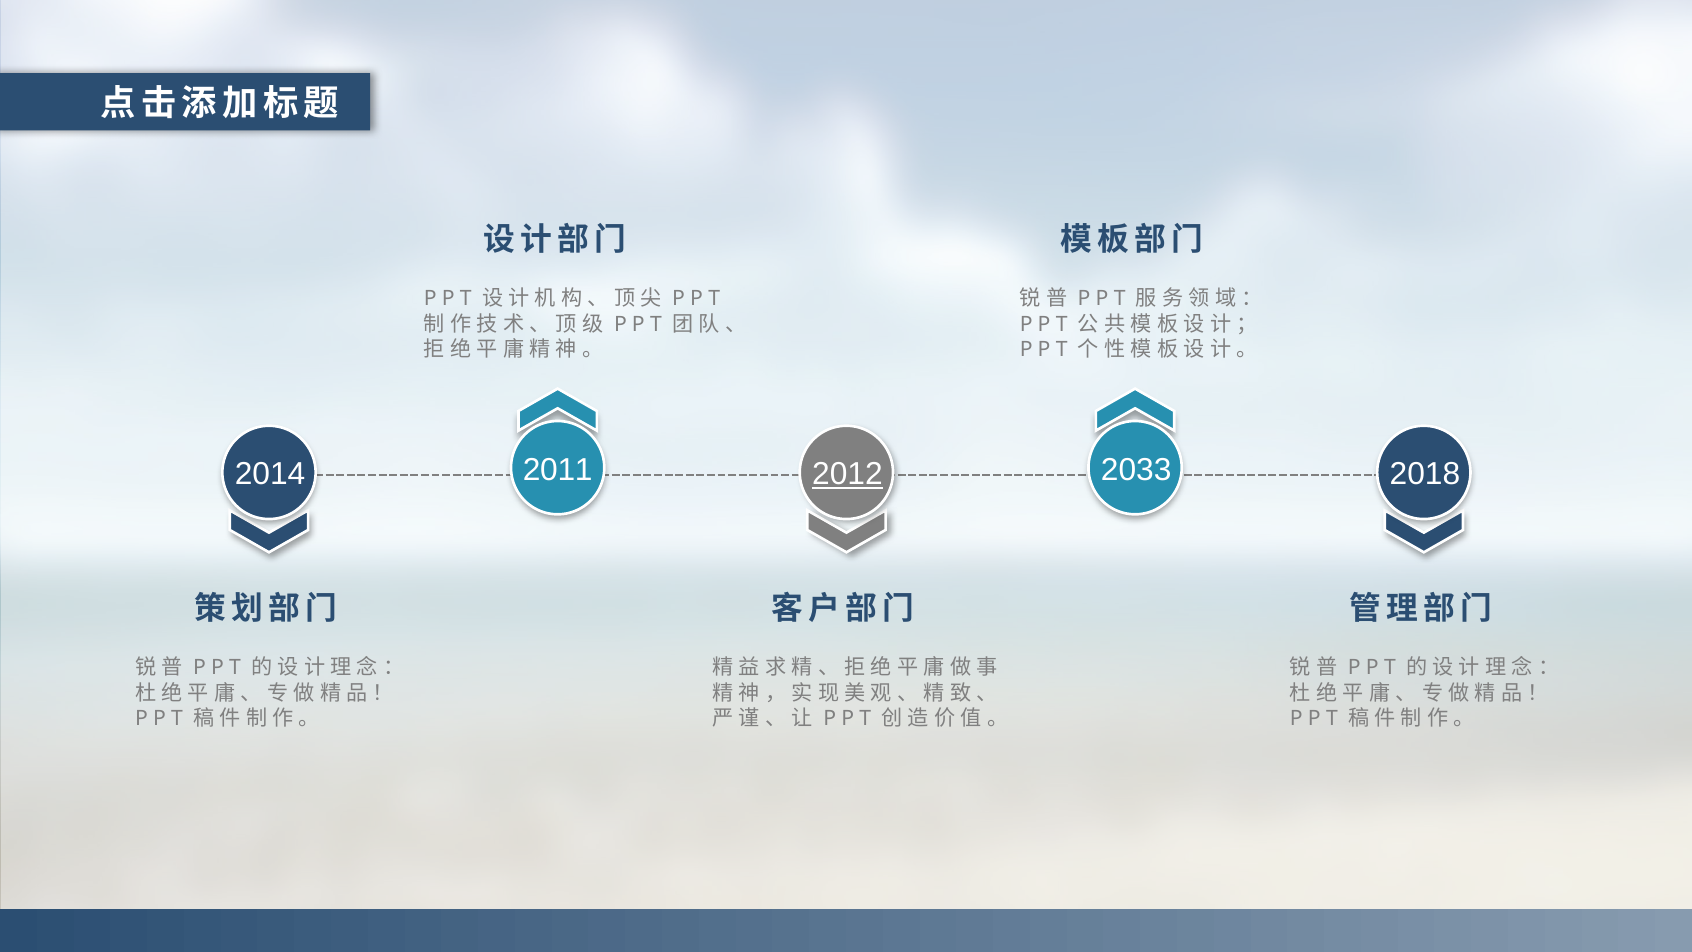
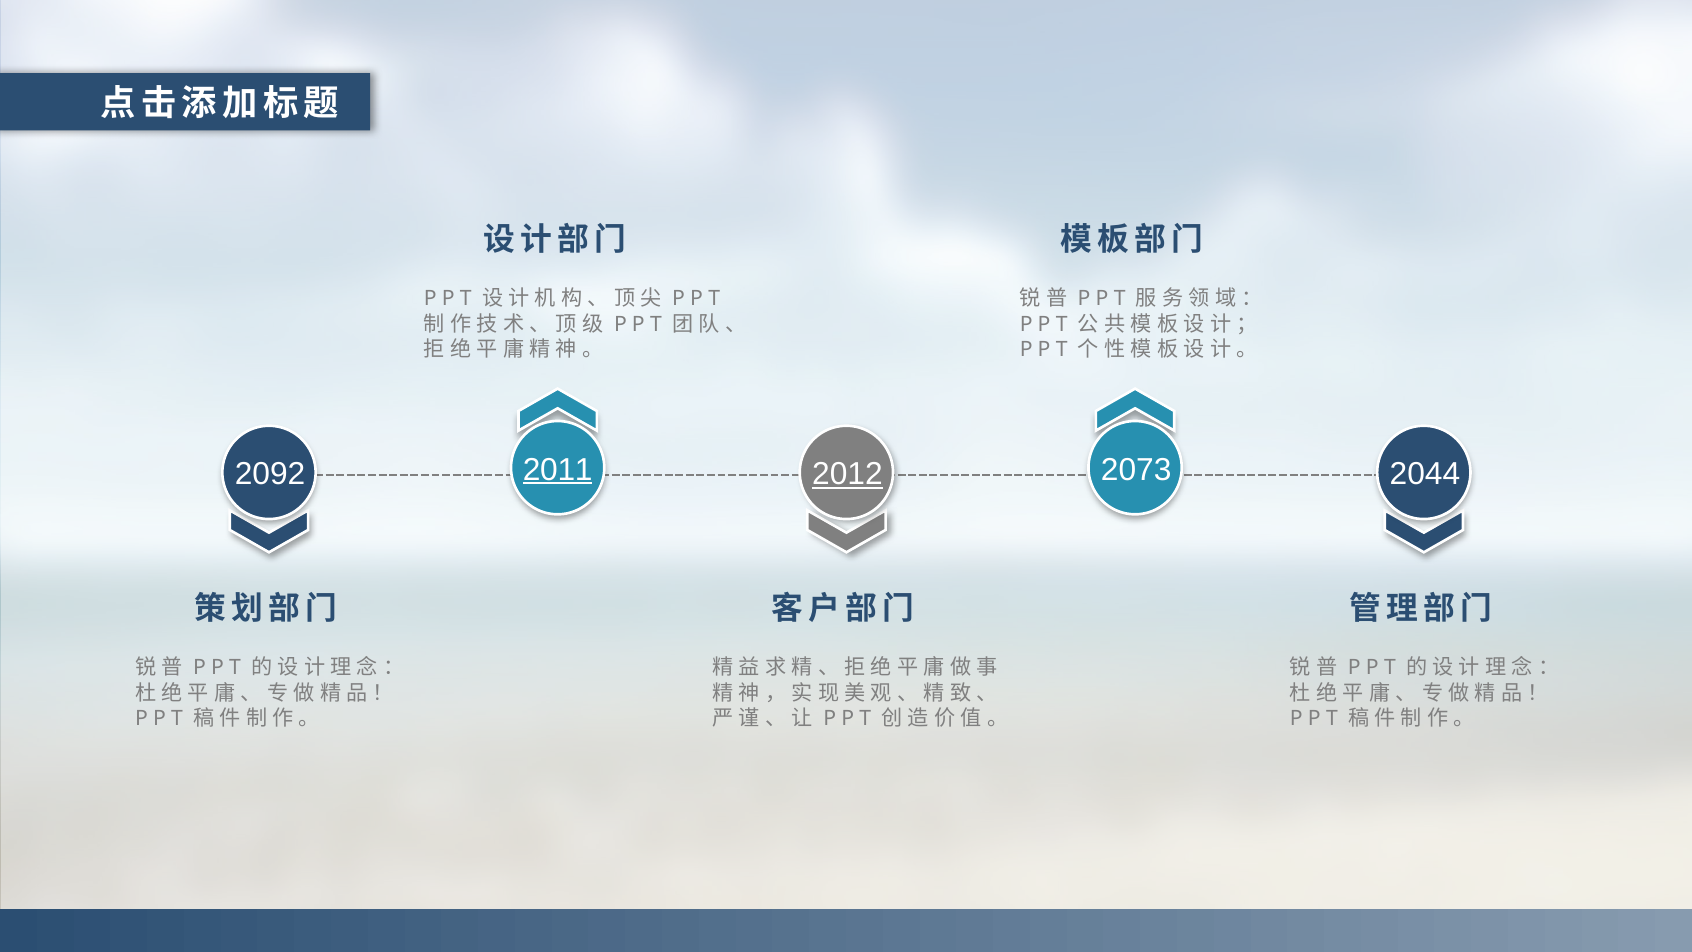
2011 underline: none -> present (558, 470)
2033: 2033 -> 2073 (1136, 470)
2014: 2014 -> 2092 (270, 474)
2018: 2018 -> 2044 (1425, 474)
